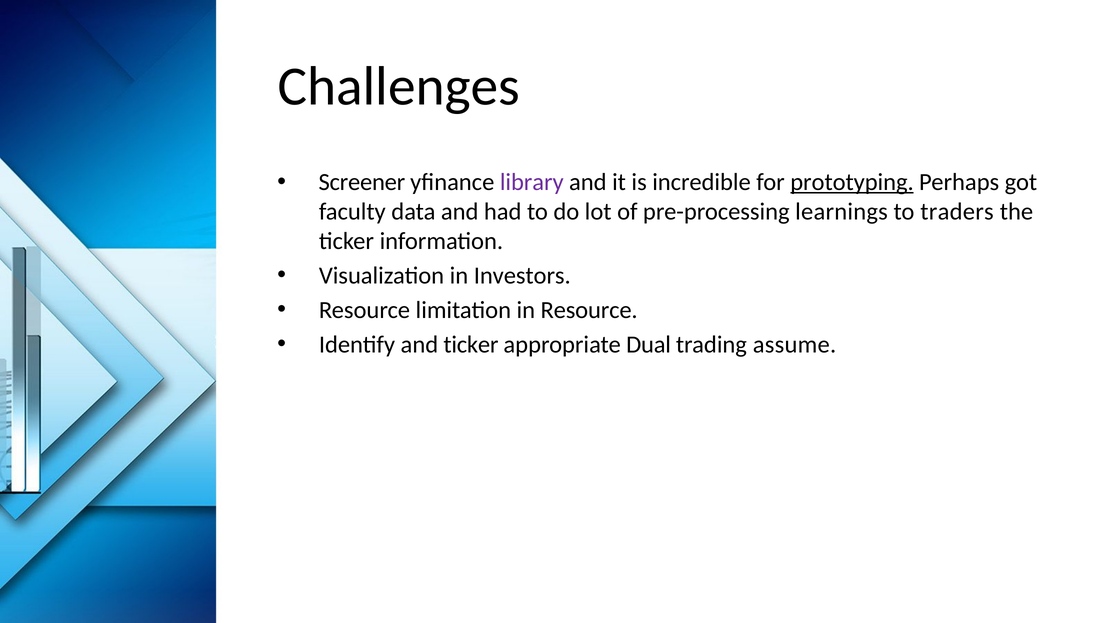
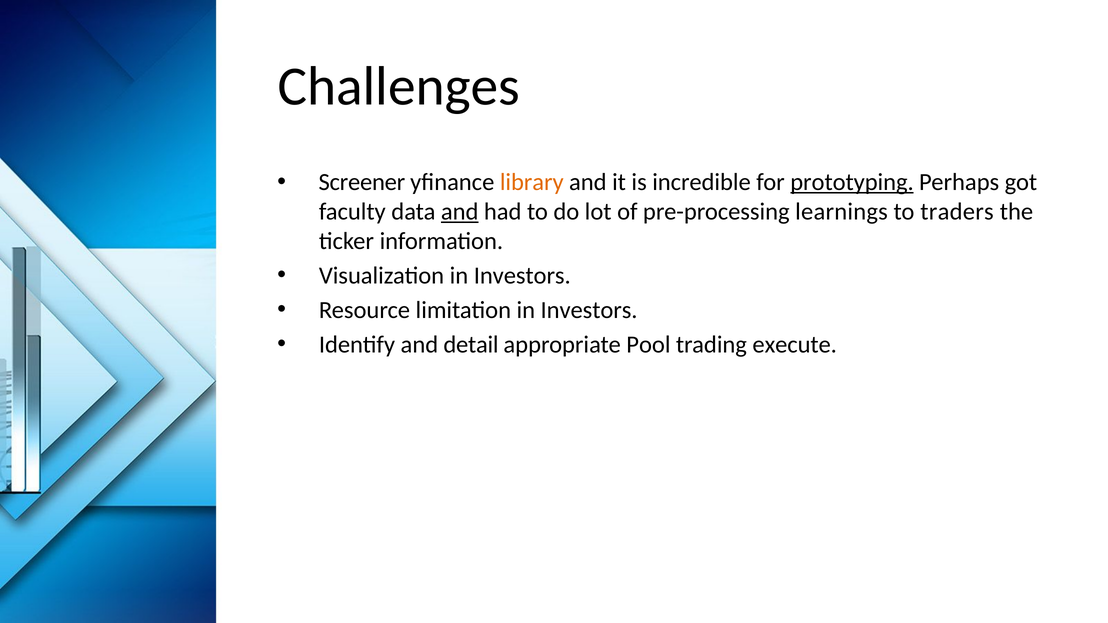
library colour: purple -> orange (532, 182)
and underline: none -> present (460, 212)
limitation in Resource: Resource -> Investors (589, 310)
and ticker: ticker -> detail (471, 345)
Dual: Dual -> Pool (648, 345)
assume: assume -> execute (795, 345)
